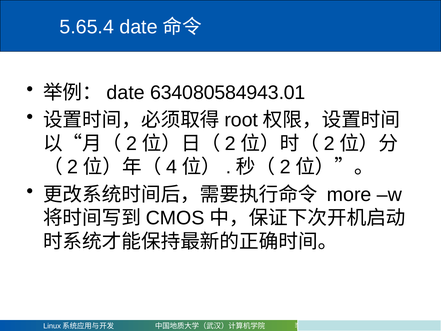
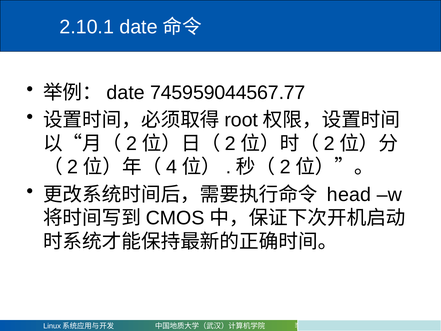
5.65.4: 5.65.4 -> 2.10.1 (87, 27)
634080584943.01: 634080584943.01 -> 745959044567.77 (228, 93)
more: more -> head (349, 194)
